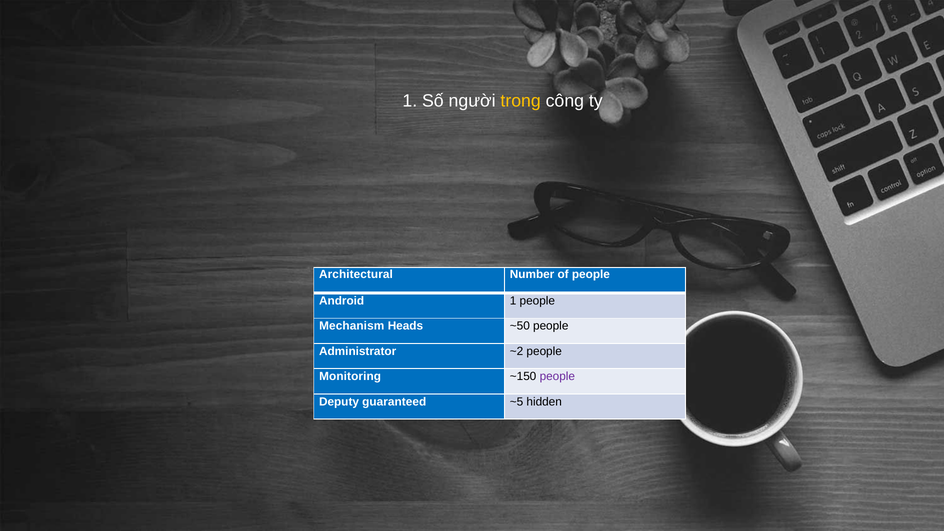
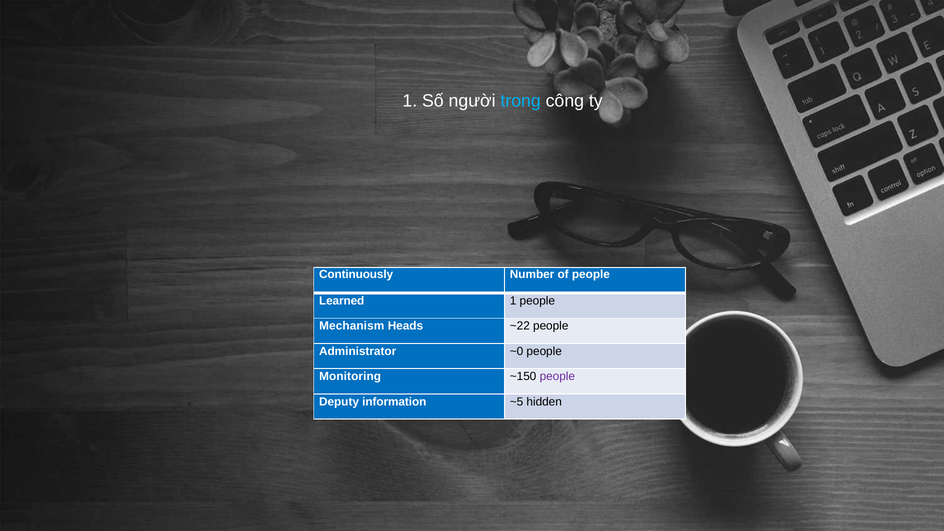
trong colour: yellow -> light blue (521, 101)
Architectural: Architectural -> Continuously (356, 274)
Android: Android -> Learned (342, 301)
~50: ~50 -> ~22 (520, 326)
~2: ~2 -> ~0 (517, 351)
guaranteed: guaranteed -> information (394, 402)
